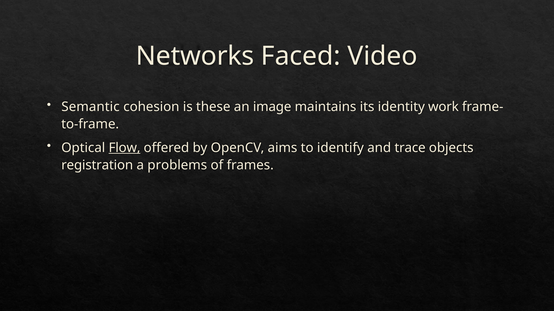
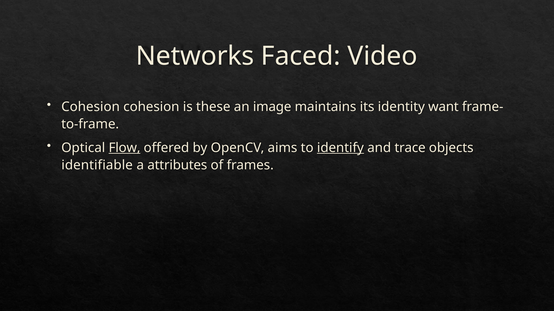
Semantic: Semantic -> Cohesion (91, 107)
work: work -> want (443, 107)
identify underline: none -> present (340, 148)
registration: registration -> identifiable (97, 166)
problems: problems -> attributes (177, 166)
